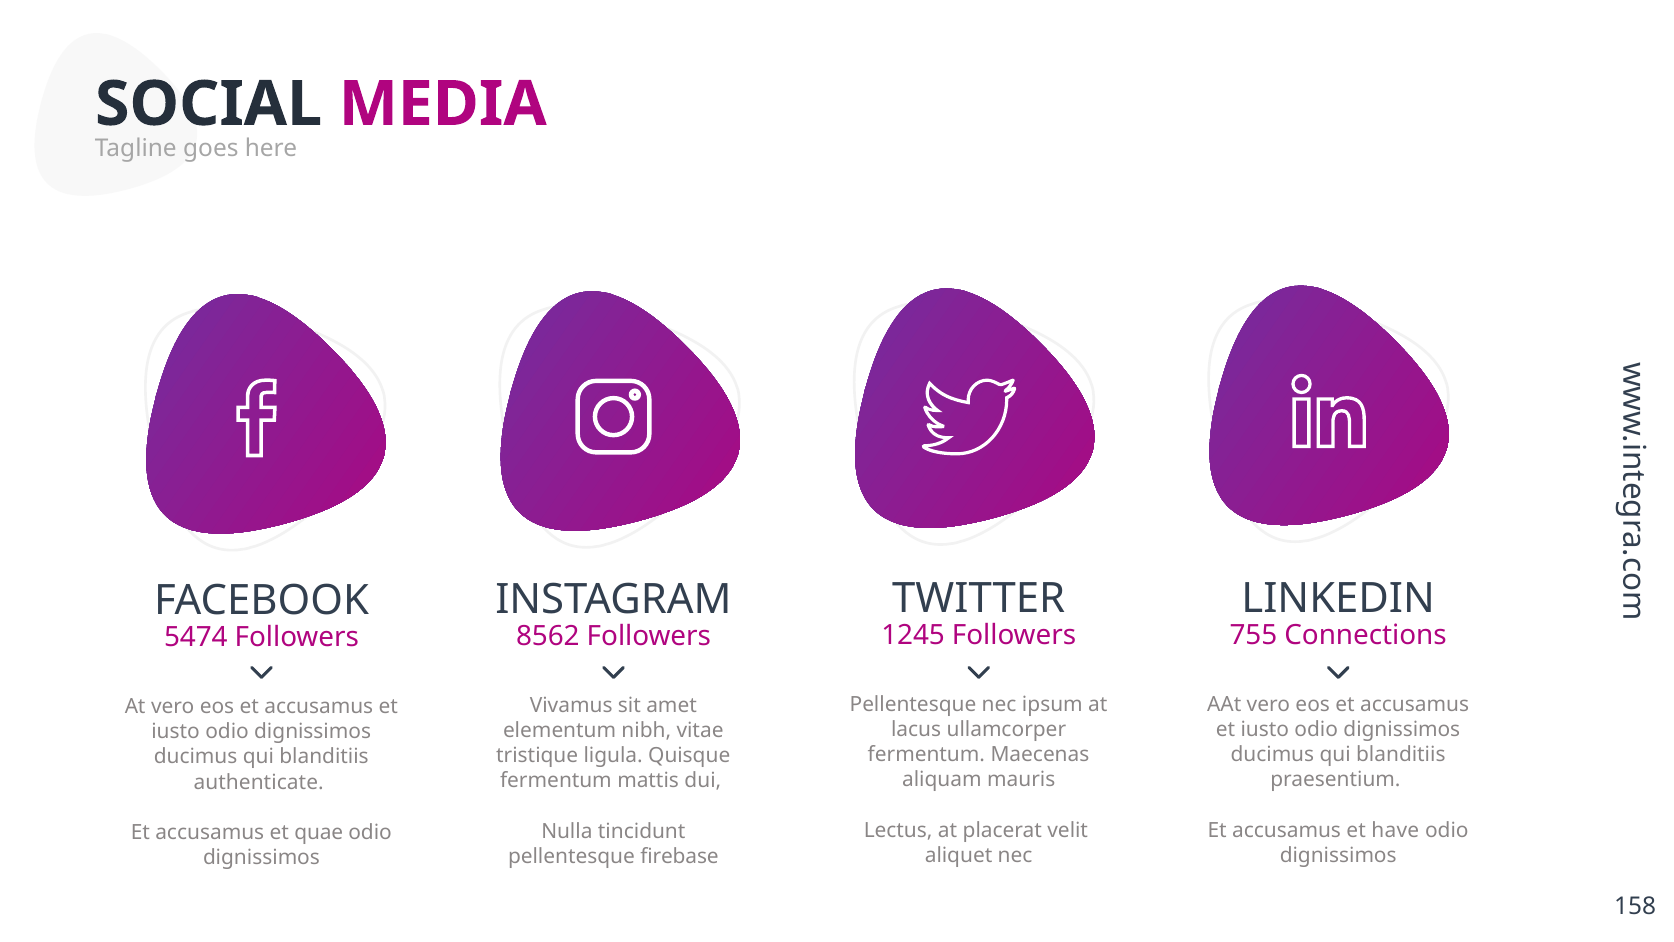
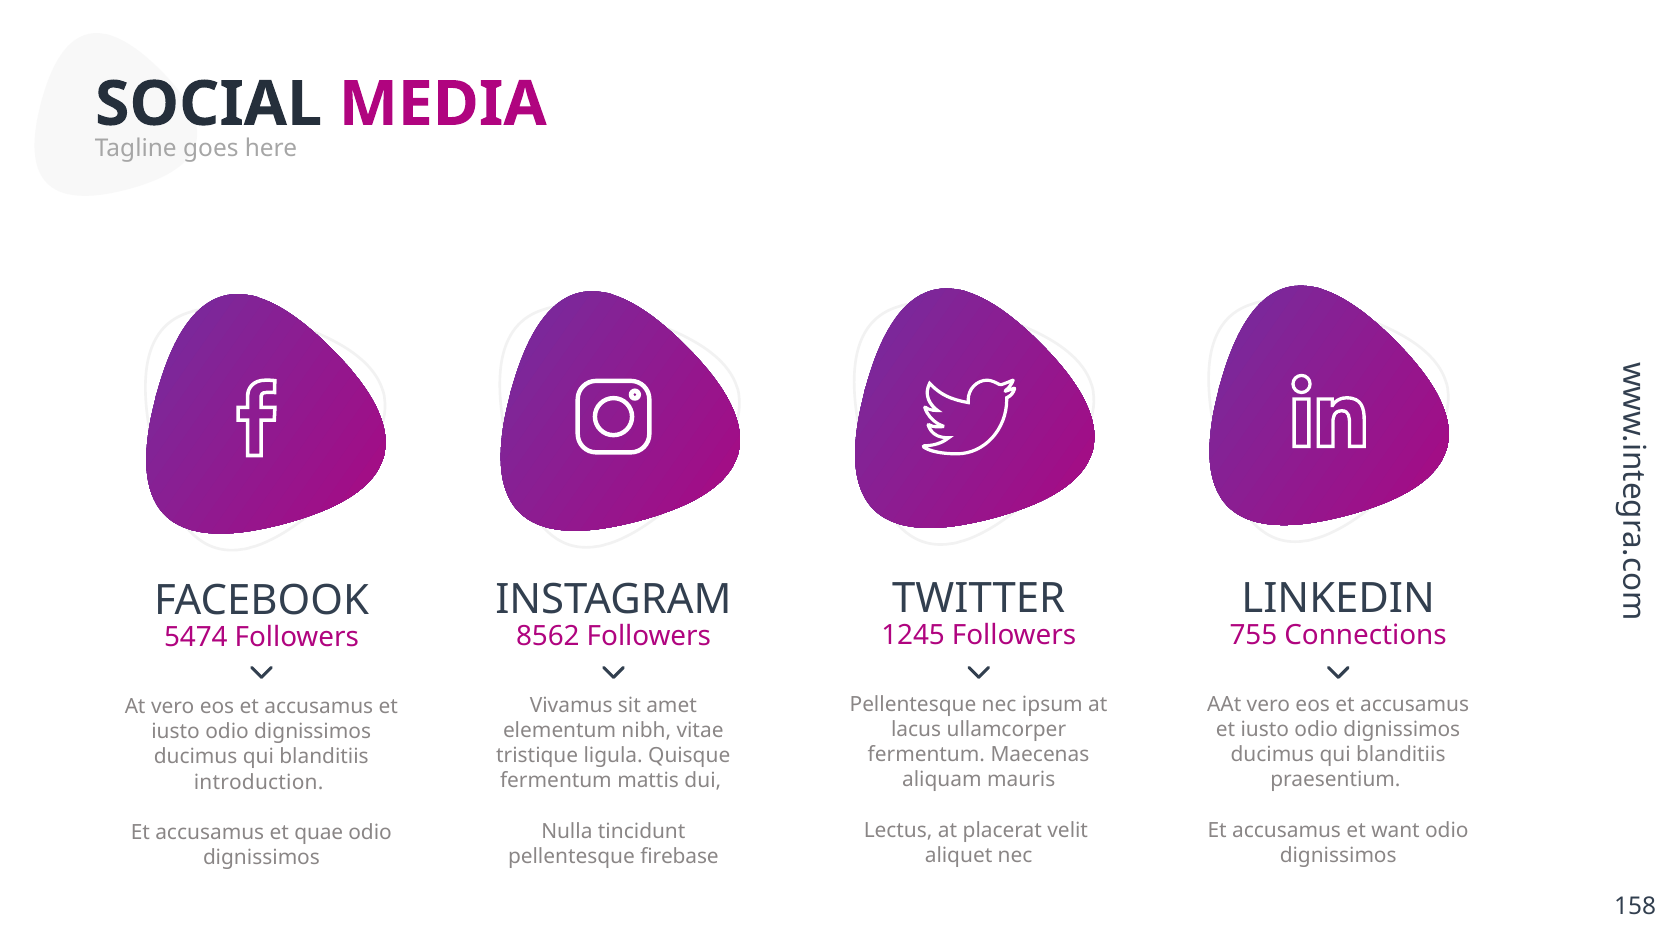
authenticate: authenticate -> introduction (259, 782)
have: have -> want (1395, 830)
